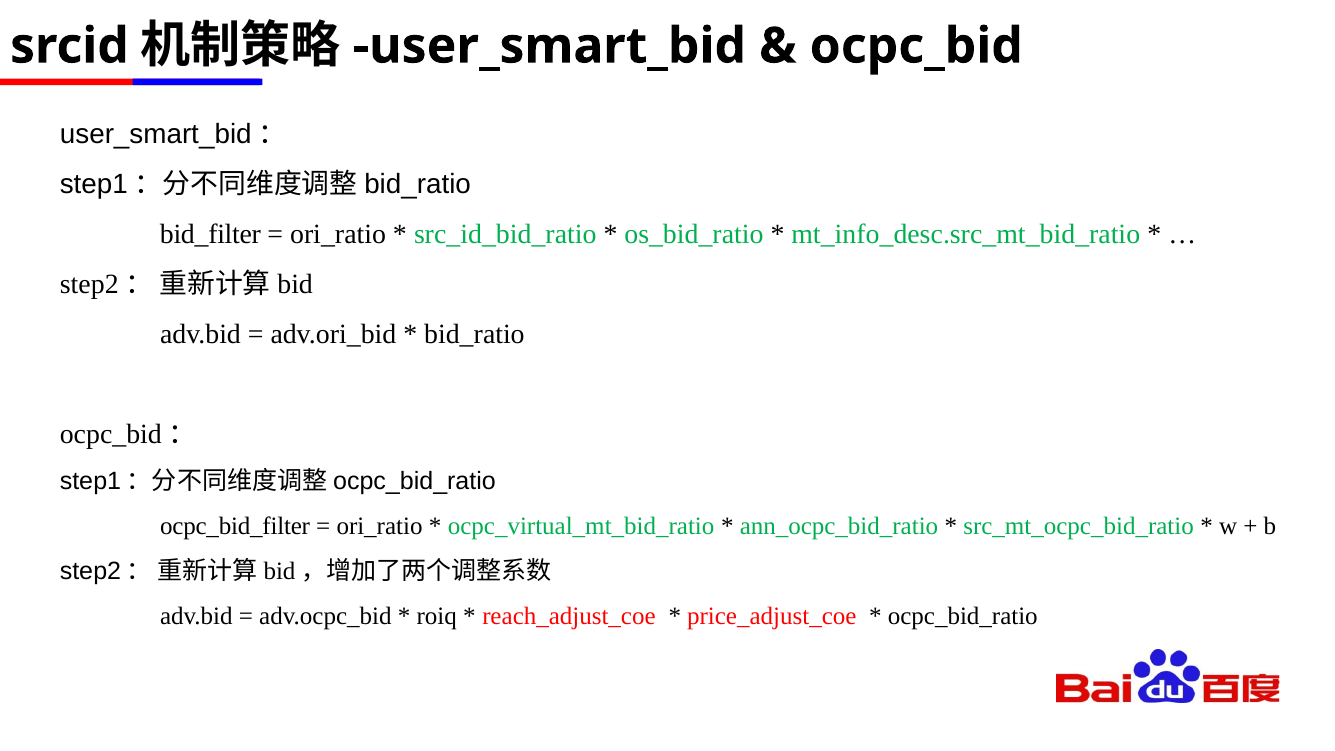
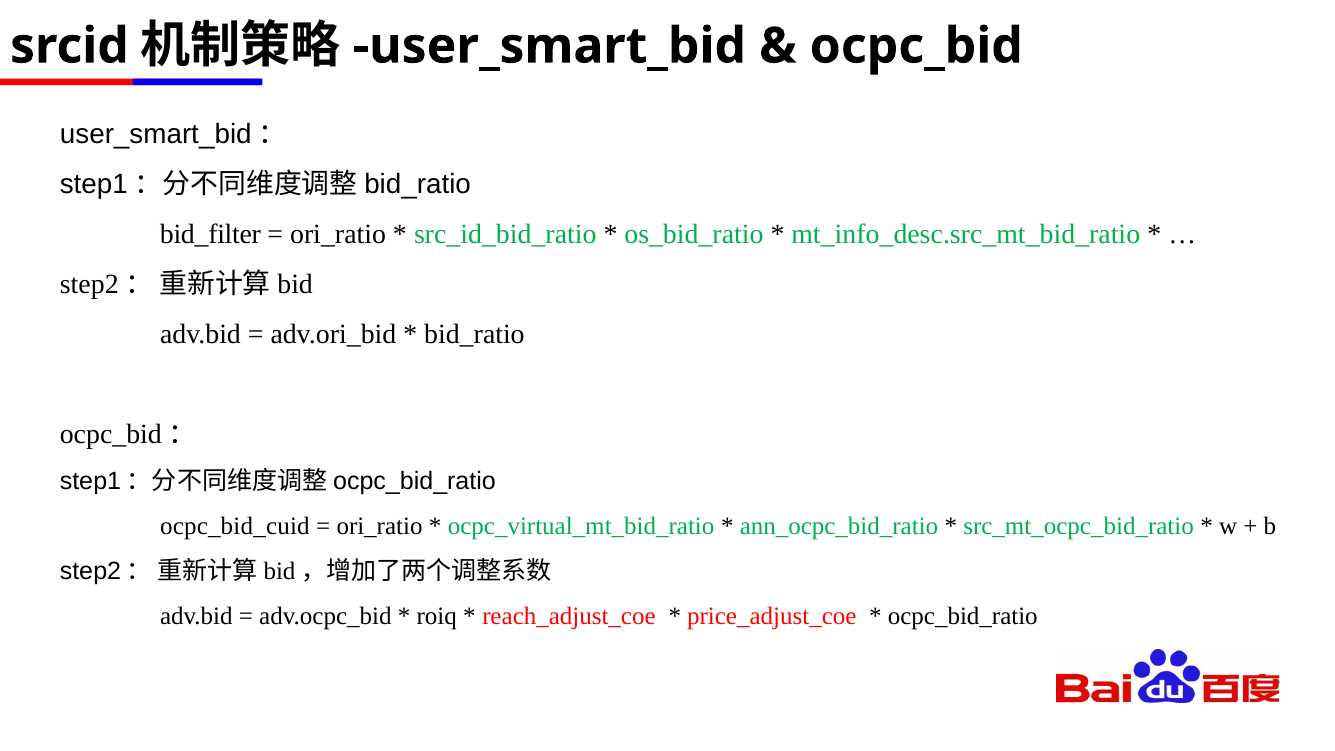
ocpc_bid_filter: ocpc_bid_filter -> ocpc_bid_cuid (235, 526)
